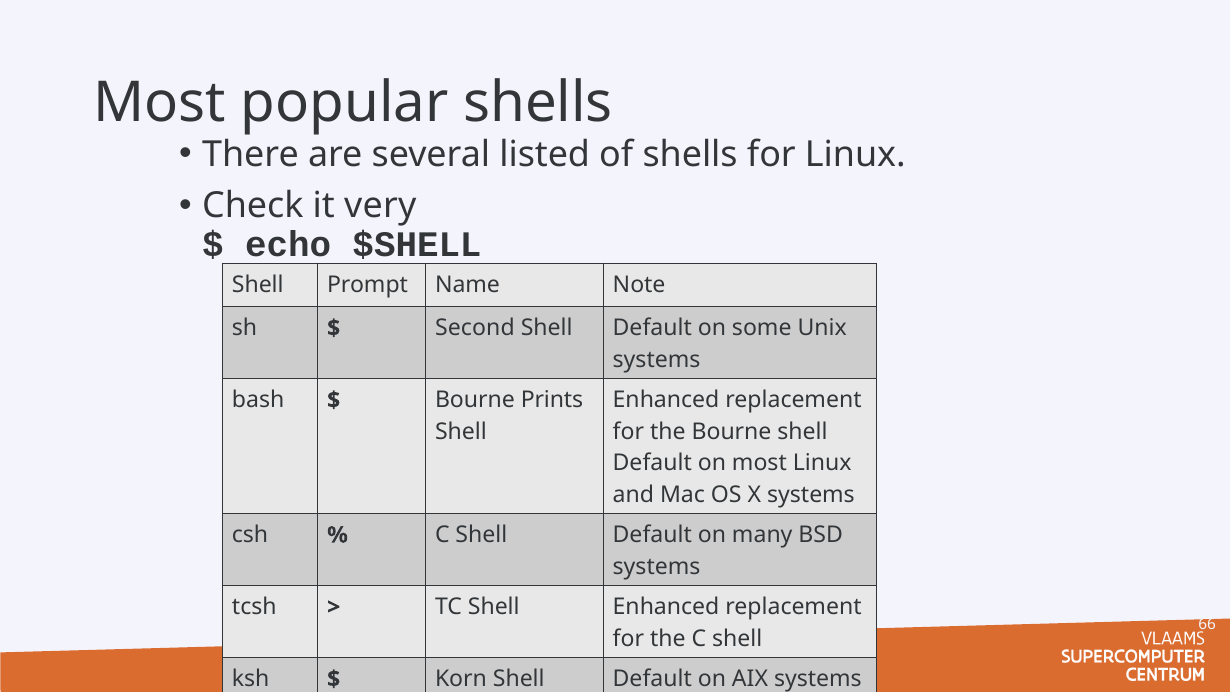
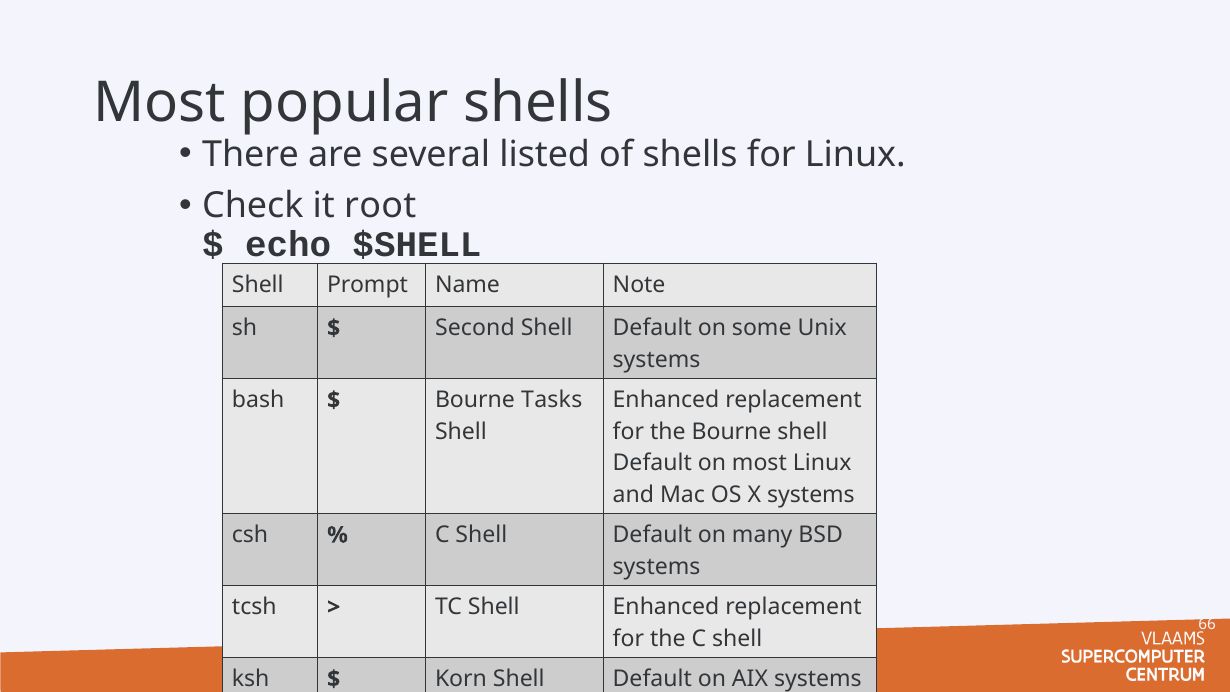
very: very -> root (380, 206)
Prints: Prints -> Tasks (552, 400)
